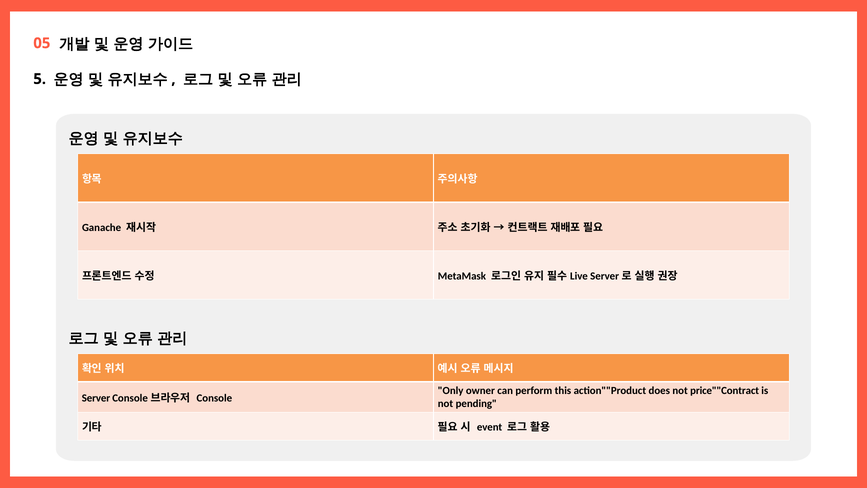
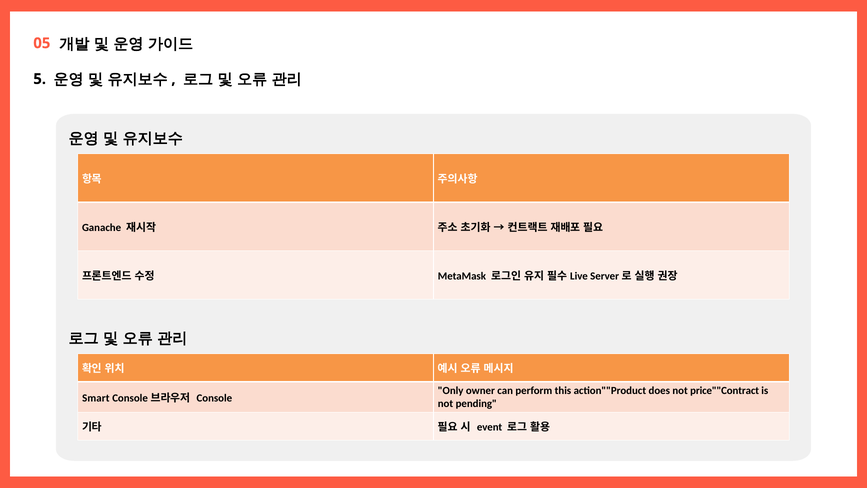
Server: Server -> Smart (96, 398)
